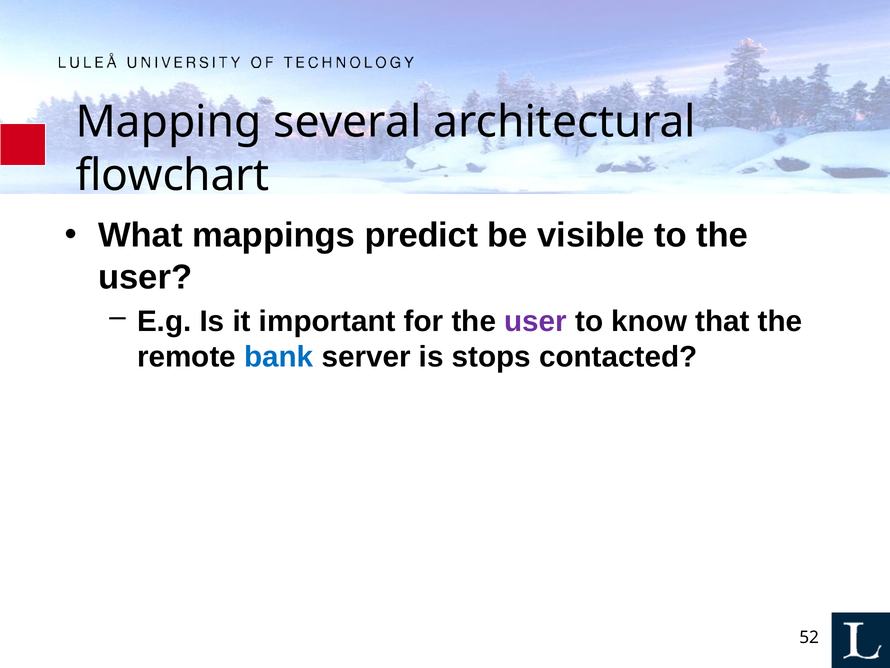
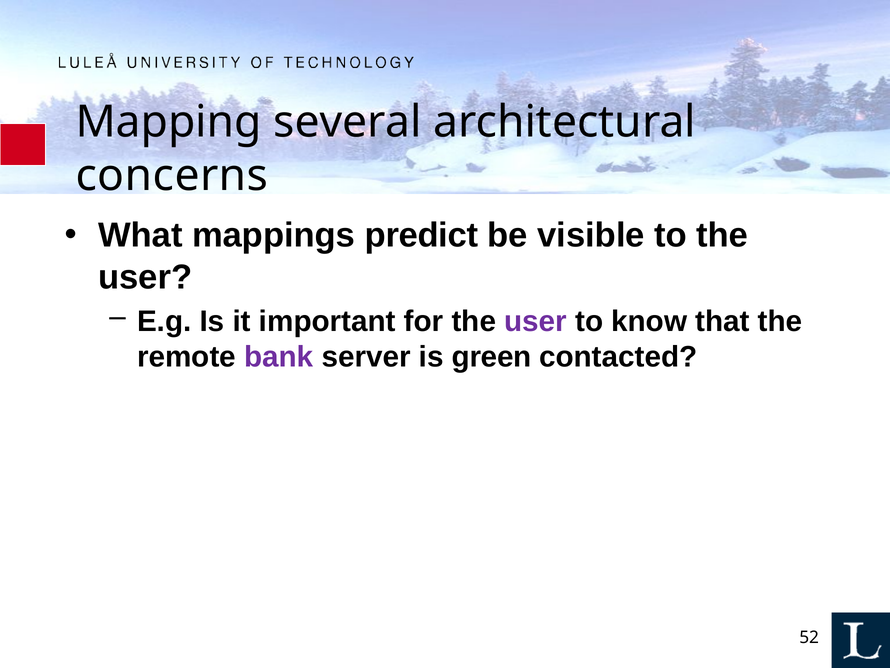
flowchart: flowchart -> concerns (172, 175)
bank colour: blue -> purple (279, 357)
stops: stops -> green (492, 357)
